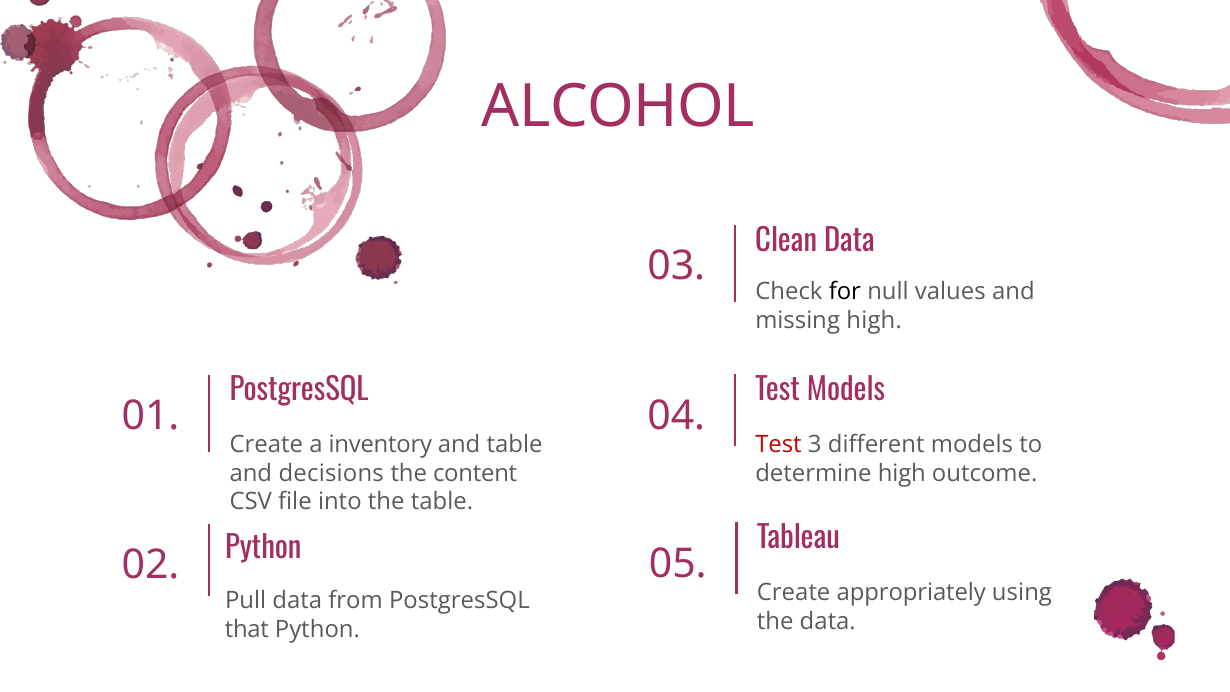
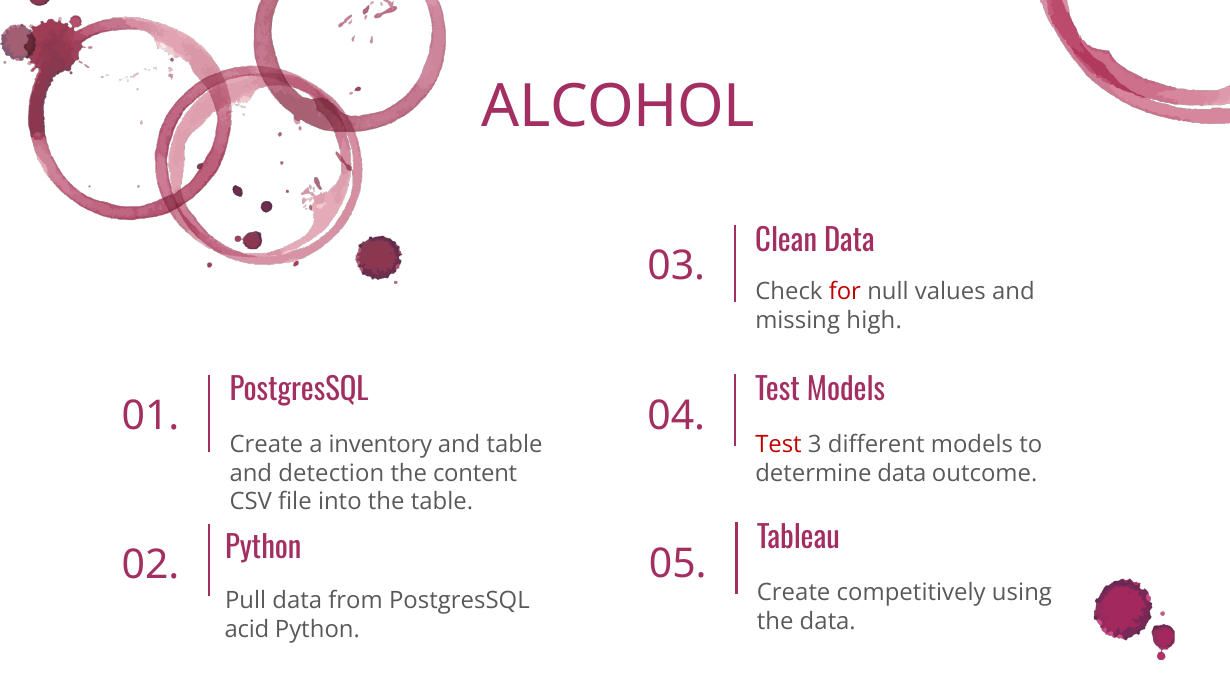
for colour: black -> red (845, 292)
decisions: decisions -> detection (331, 473)
determine high: high -> data (902, 473)
appropriately: appropriately -> competitively (911, 593)
that: that -> acid (247, 629)
